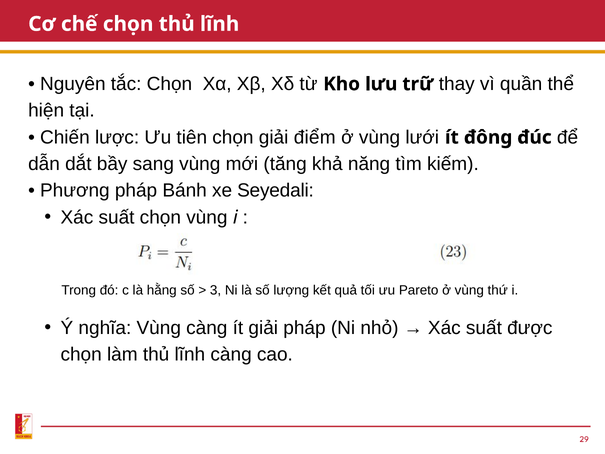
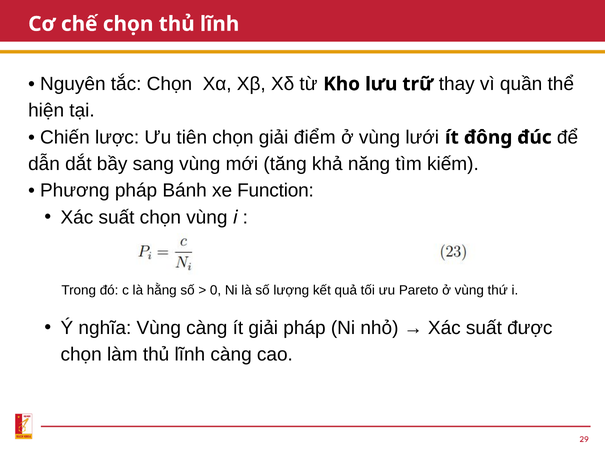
Seyedali: Seyedali -> Function (276, 191)
3: 3 -> 0 (216, 290)
